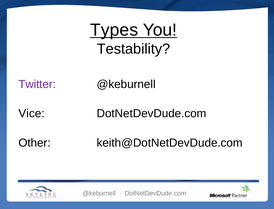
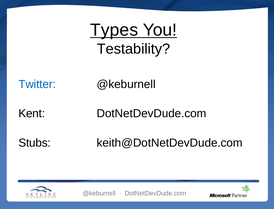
Twitter colour: purple -> blue (37, 84)
Vice: Vice -> Kent (32, 113)
Other: Other -> Stubs (35, 143)
